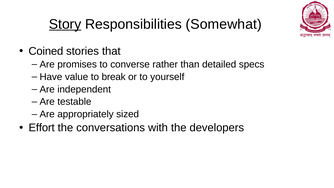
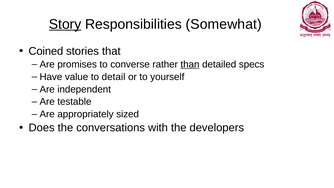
than underline: none -> present (190, 64)
break: break -> detail (114, 77)
Effort: Effort -> Does (42, 128)
